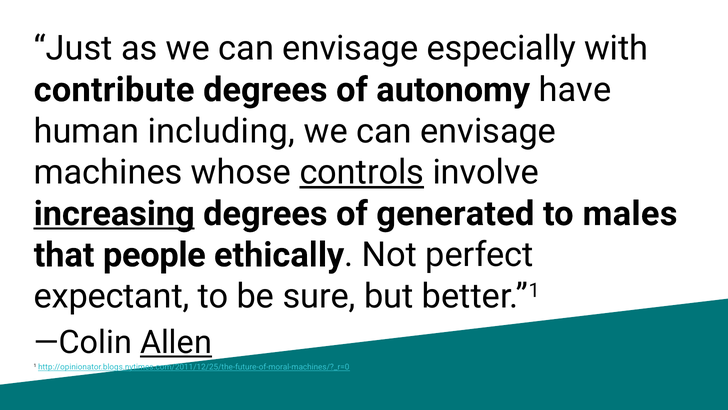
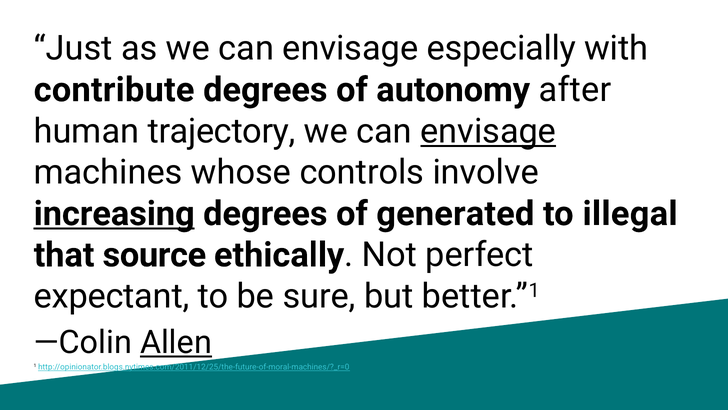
have: have -> after (575, 90)
including: including -> trajectory (222, 131)
envisage underline: none -> present (488, 131)
controls underline: present -> none (362, 172)
males: males -> illegal (630, 214)
people: people -> source (154, 255)
